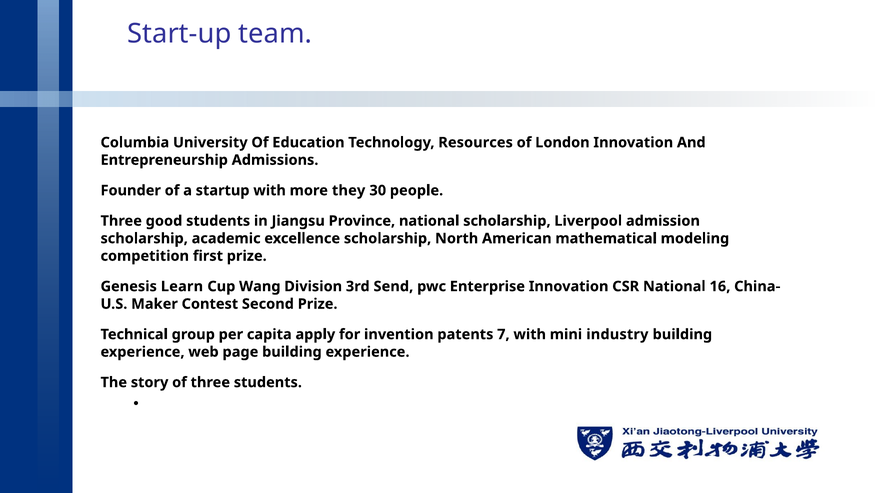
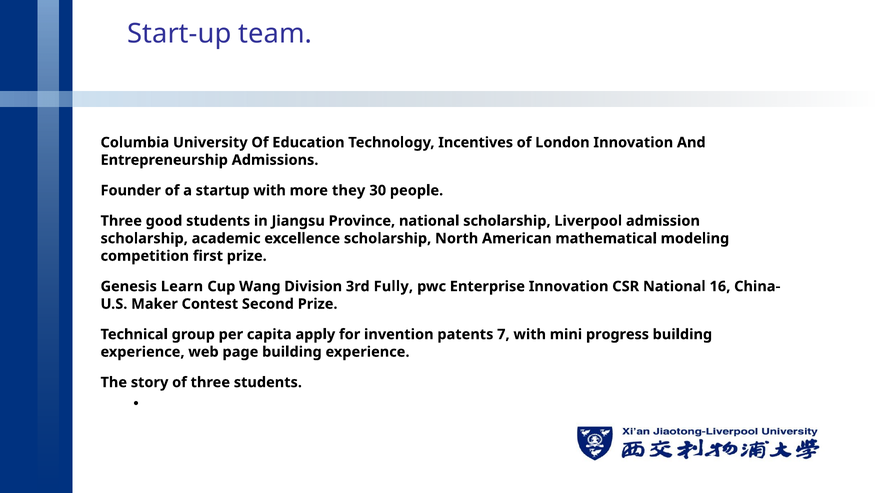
Resources: Resources -> Incentives (476, 143)
Send: Send -> Fully (393, 287)
industry: industry -> progress (617, 335)
